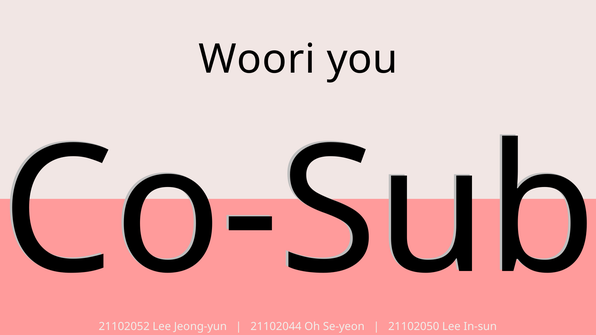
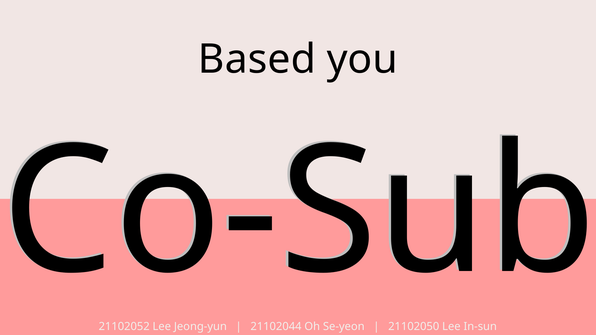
Woori: Woori -> Based (257, 59)
